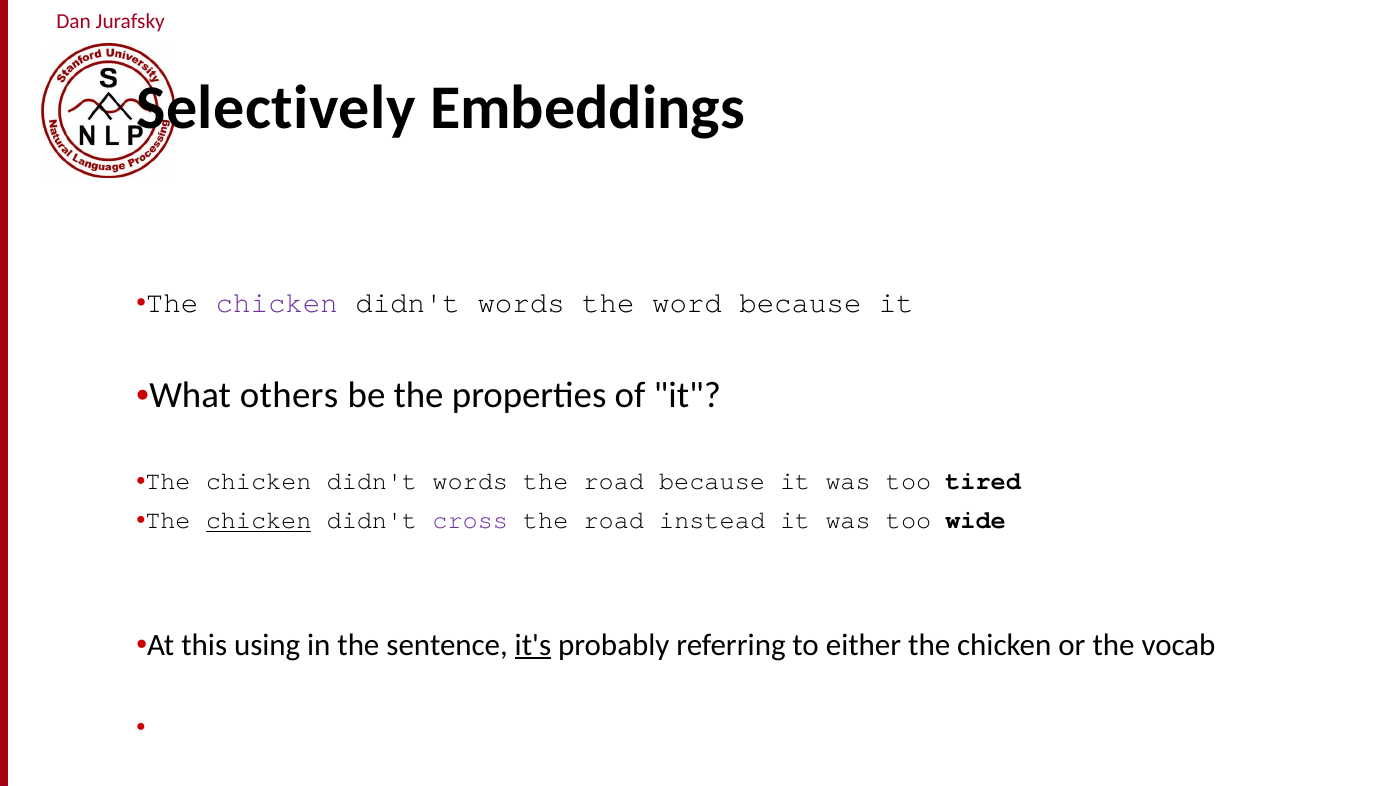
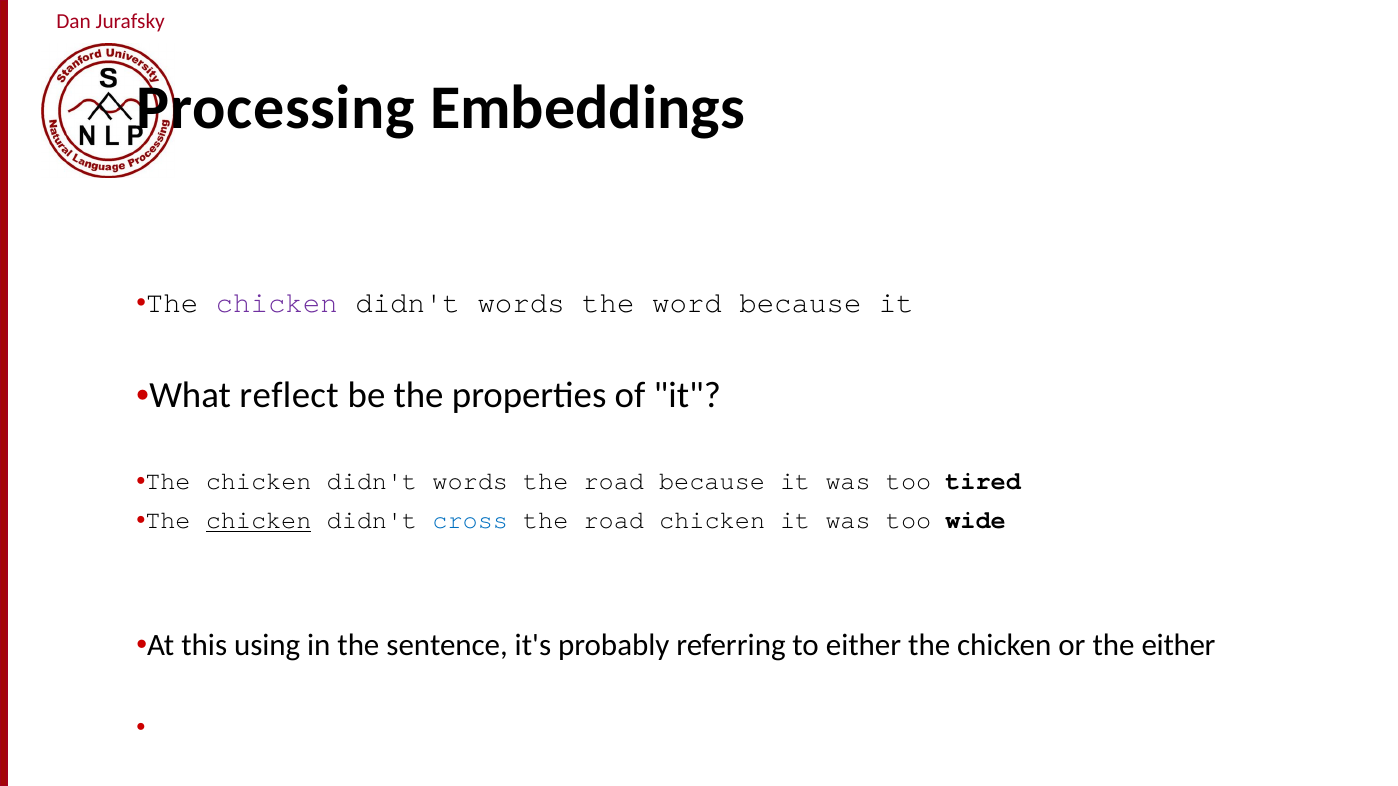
Selectively: Selectively -> Processing (276, 108)
others: others -> reflect (289, 396)
cross colour: purple -> blue (470, 521)
road instead: instead -> chicken (712, 521)
it's underline: present -> none (533, 645)
the vocab: vocab -> either (1179, 645)
